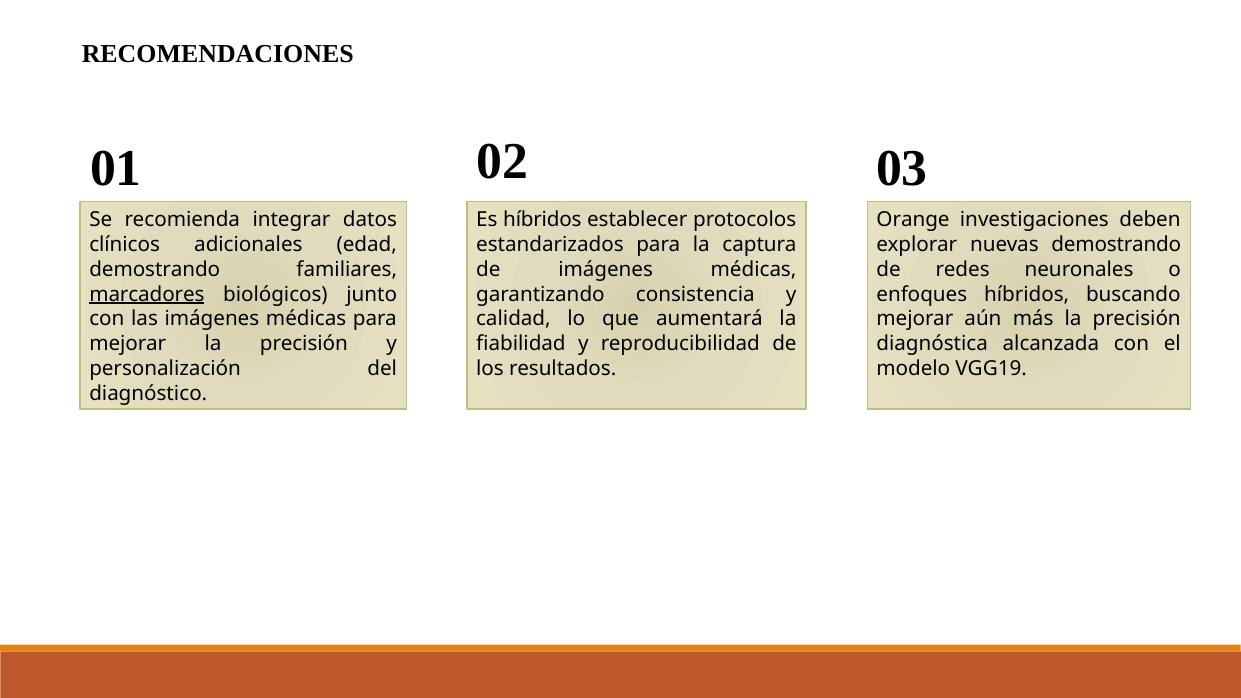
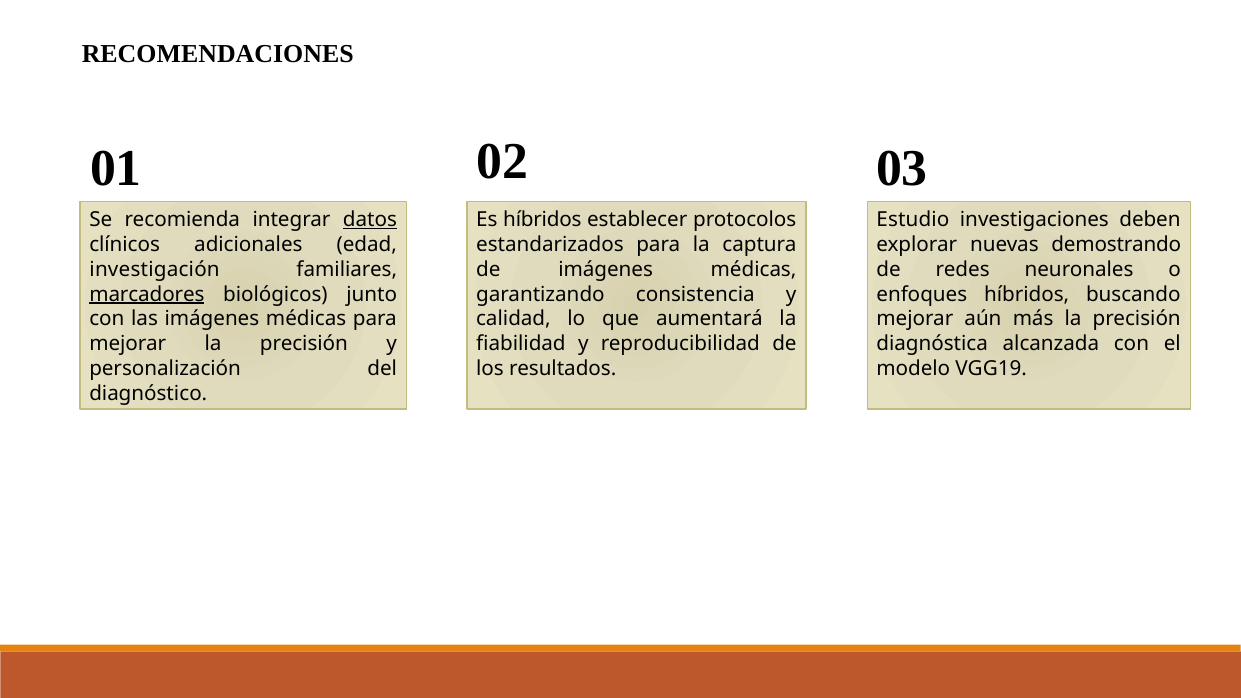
Orange: Orange -> Estudio (913, 220)
datos underline: none -> present (370, 220)
demostrando: demostrando -> investigación (155, 269)
